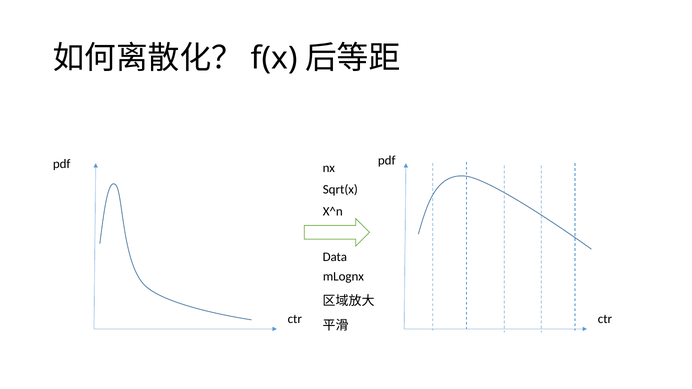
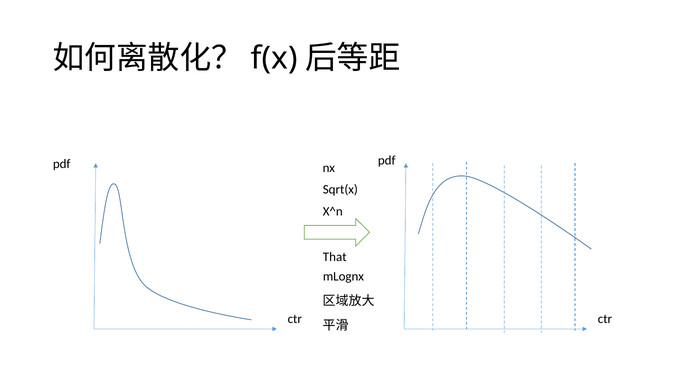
Data: Data -> That (335, 257)
